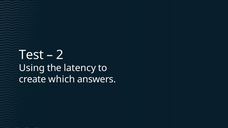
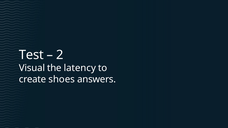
Using: Using -> Visual (32, 68)
which: which -> shoes (62, 79)
